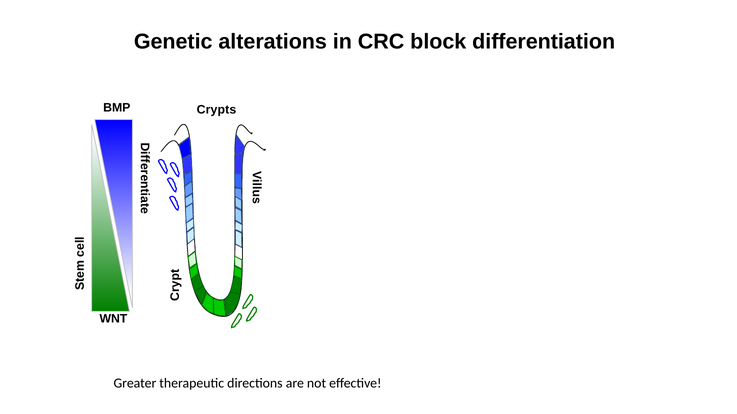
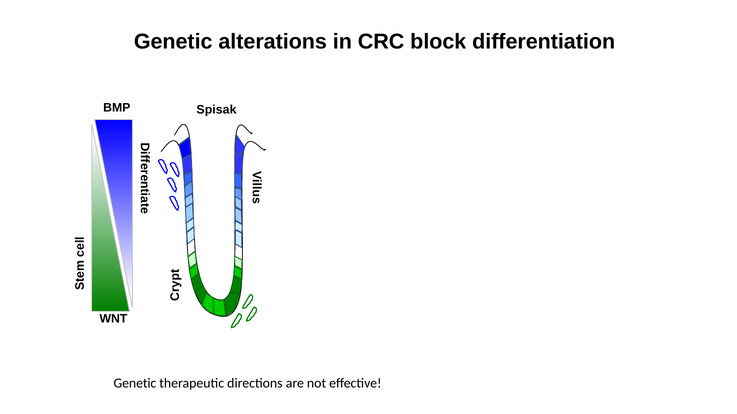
Crypts: Crypts -> Spisak (216, 110)
Greater: Greater -> Genetic (135, 384)
